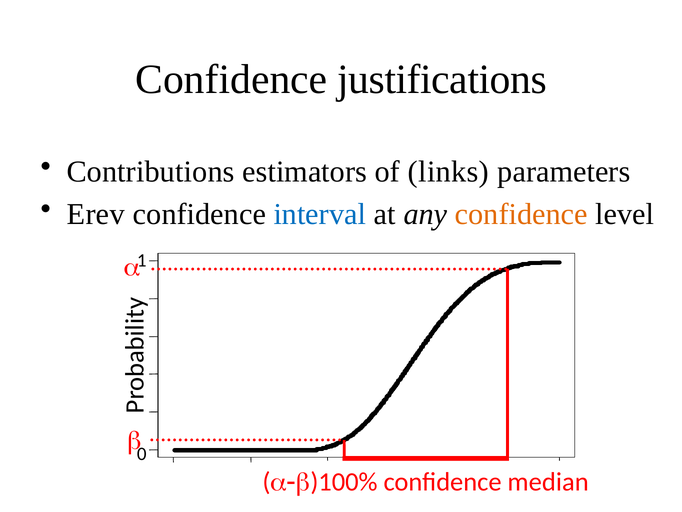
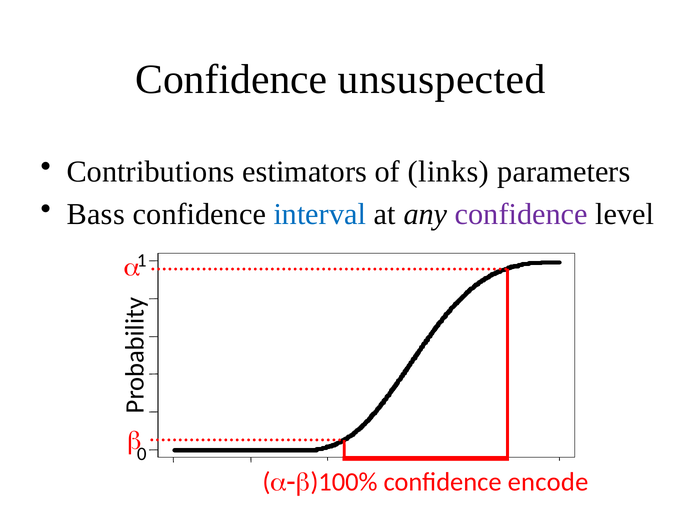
justifications: justifications -> unsuspected (442, 80)
Erev: Erev -> Bass (96, 214)
confidence colour: orange -> purple (521, 214)
median: median -> encode (548, 481)
